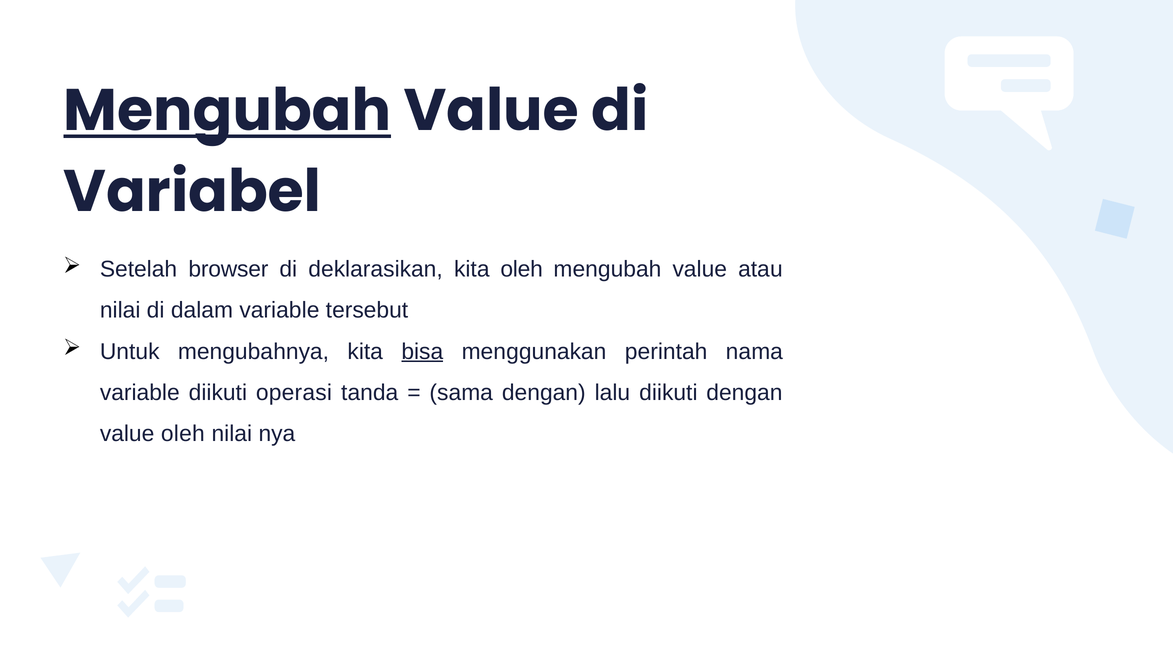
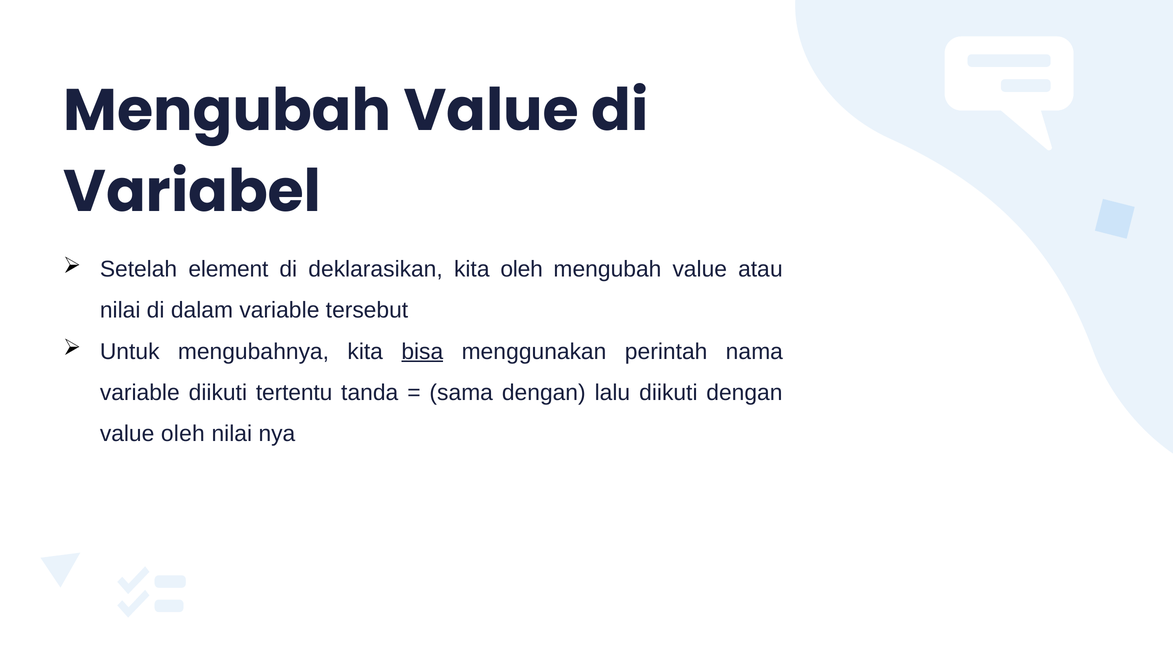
Mengubah underline: present -> none (227, 111)
browser: browser -> element (228, 269)
operasi: operasi -> tertentu (294, 392)
